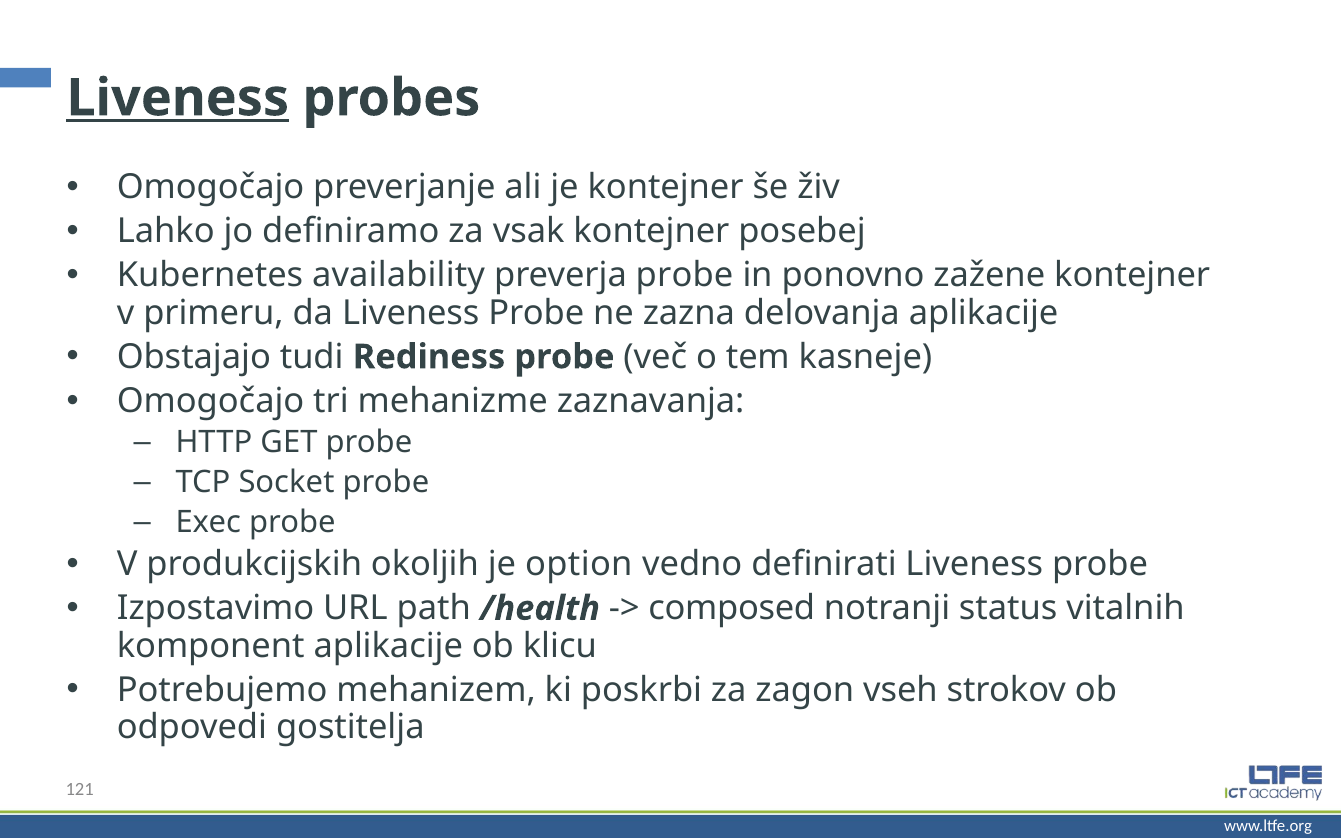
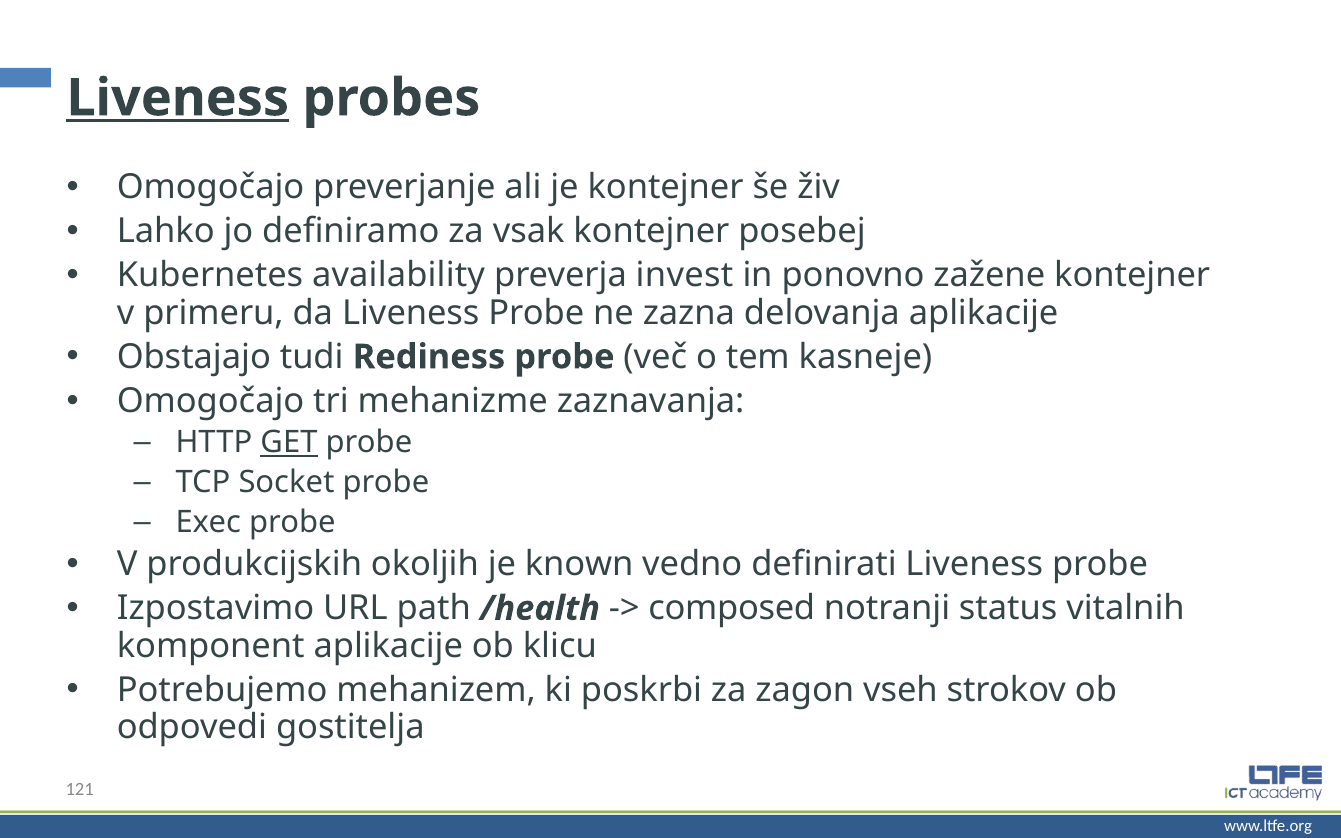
preverja probe: probe -> invest (685, 276)
GET underline: none -> present (289, 443)
option: option -> known (579, 564)
